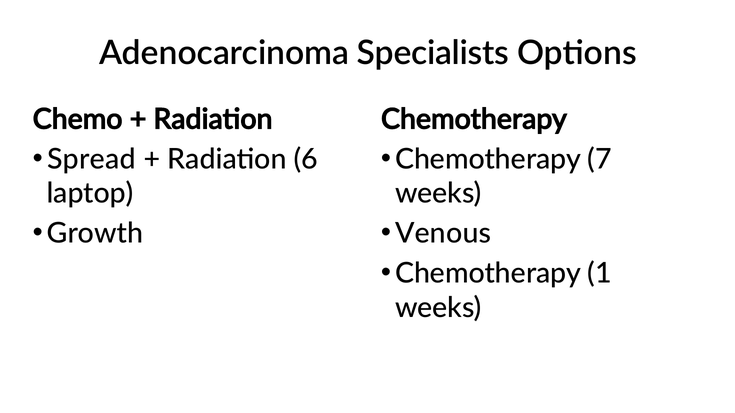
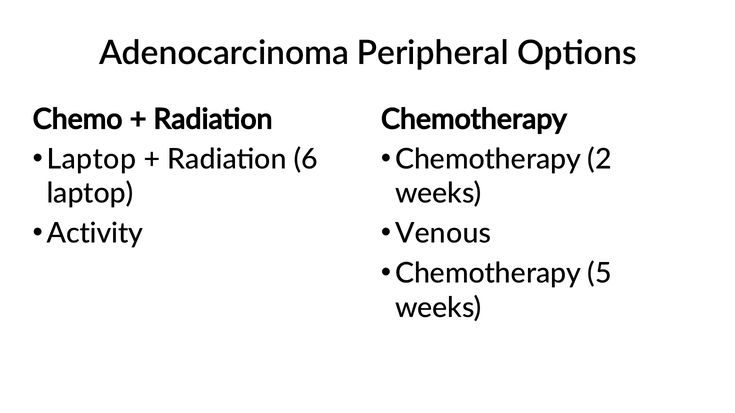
Specialists: Specialists -> Peripheral (433, 53)
Spread: Spread -> Laptop (91, 159)
7: 7 -> 2 (600, 159)
Growth: Growth -> Activity (95, 234)
1: 1 -> 5 (600, 274)
